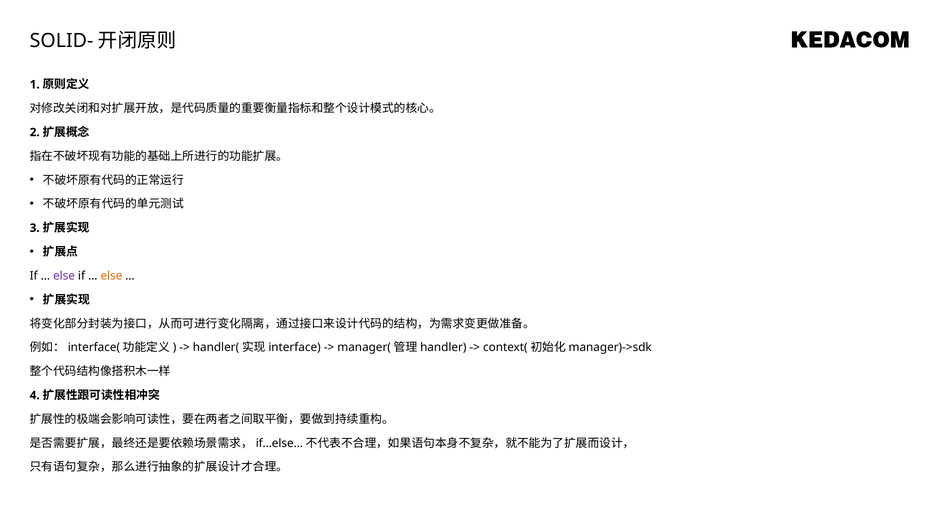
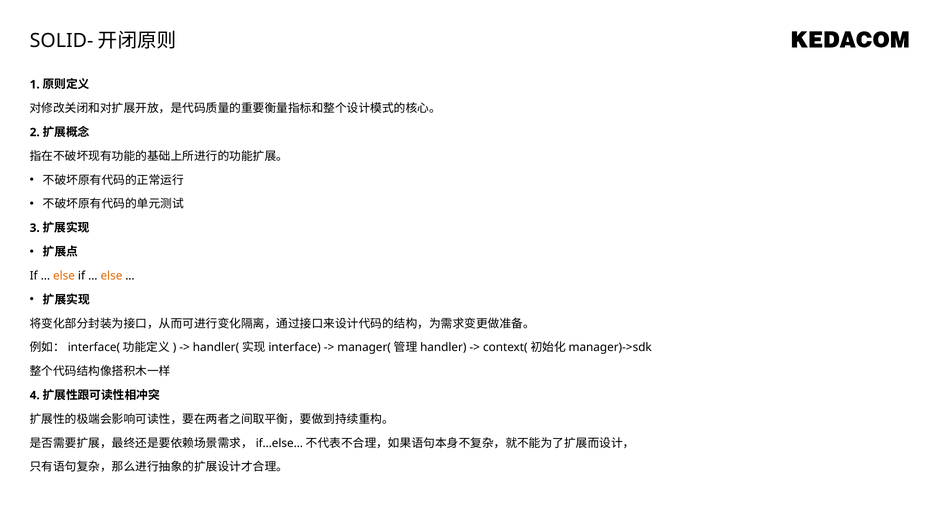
else colour: purple -> orange (64, 276)
